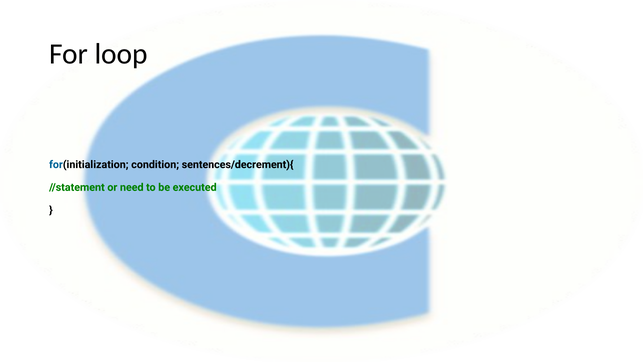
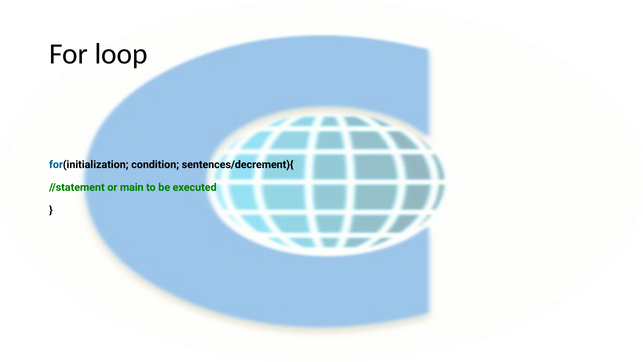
need: need -> main (132, 187)
